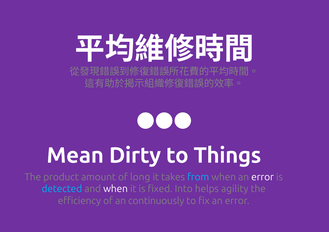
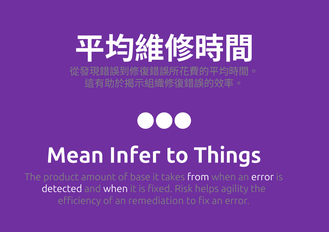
Dirty: Dirty -> Infer (135, 155)
long: long -> base (140, 177)
from colour: light blue -> white (198, 177)
detected colour: light blue -> white (62, 189)
Into: Into -> Risk (184, 189)
continuously: continuously -> remediation (156, 201)
